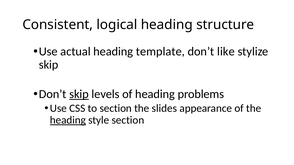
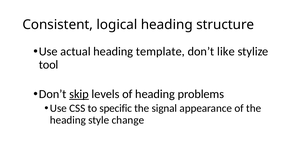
skip: skip -> tool (49, 65)
to section: section -> specific (116, 108)
slides: slides -> signal (164, 108)
heading underline: present -> none (68, 120)
style section: section -> change (128, 120)
